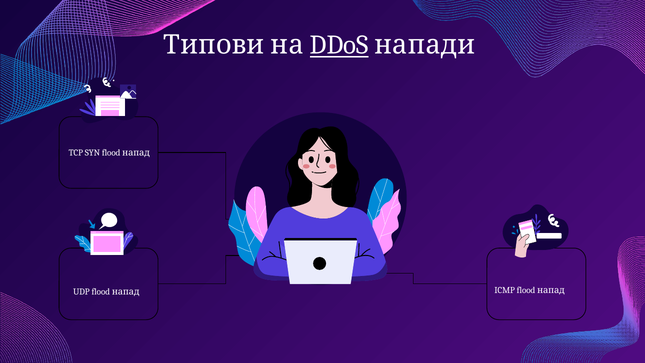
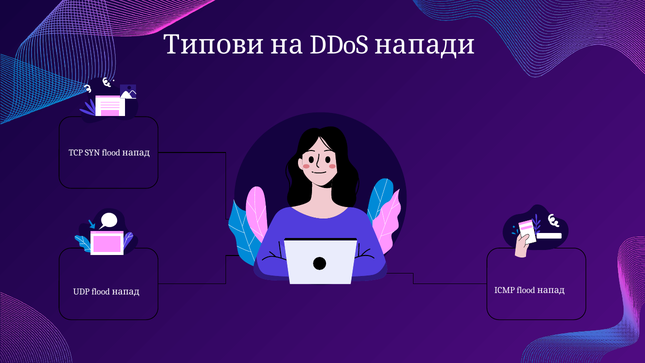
DDoS underline: present -> none (339, 45)
